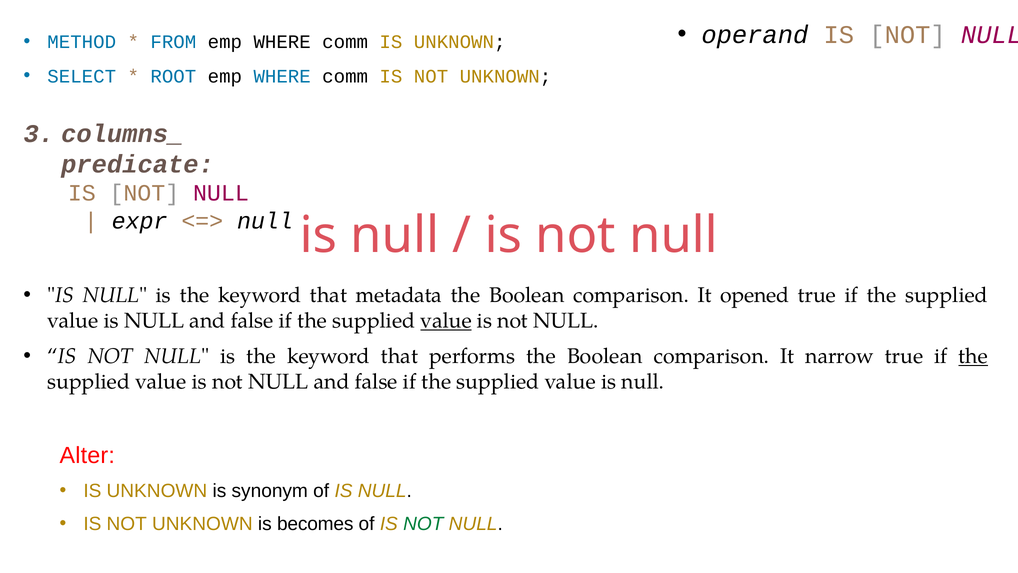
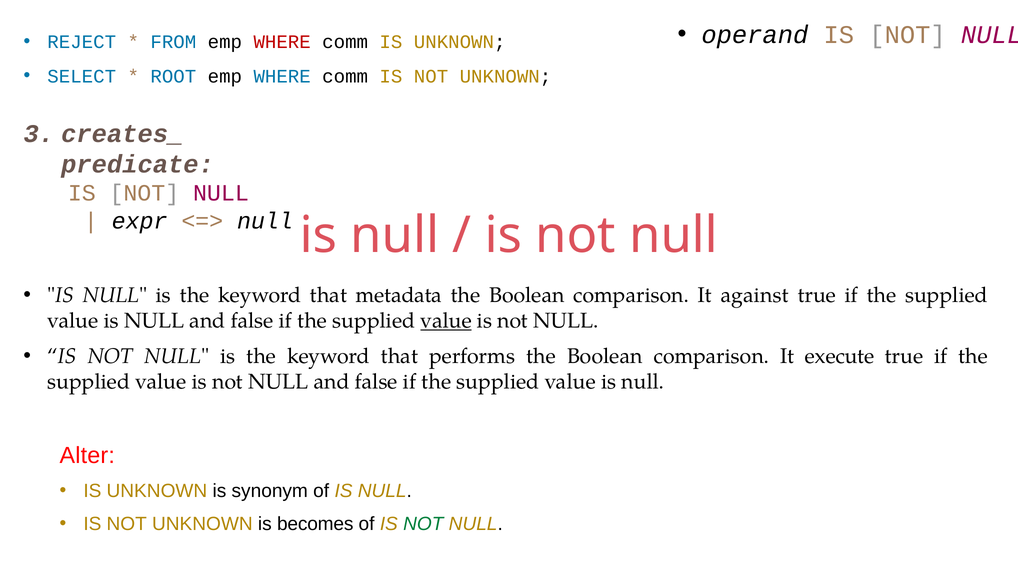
METHOD: METHOD -> REJECT (82, 42)
WHERE colour: black -> red (282, 42)
columns_: columns_ -> creates_ (122, 134)
opened: opened -> against (755, 295)
narrow: narrow -> execute (840, 356)
the underline: present -> none (973, 356)
